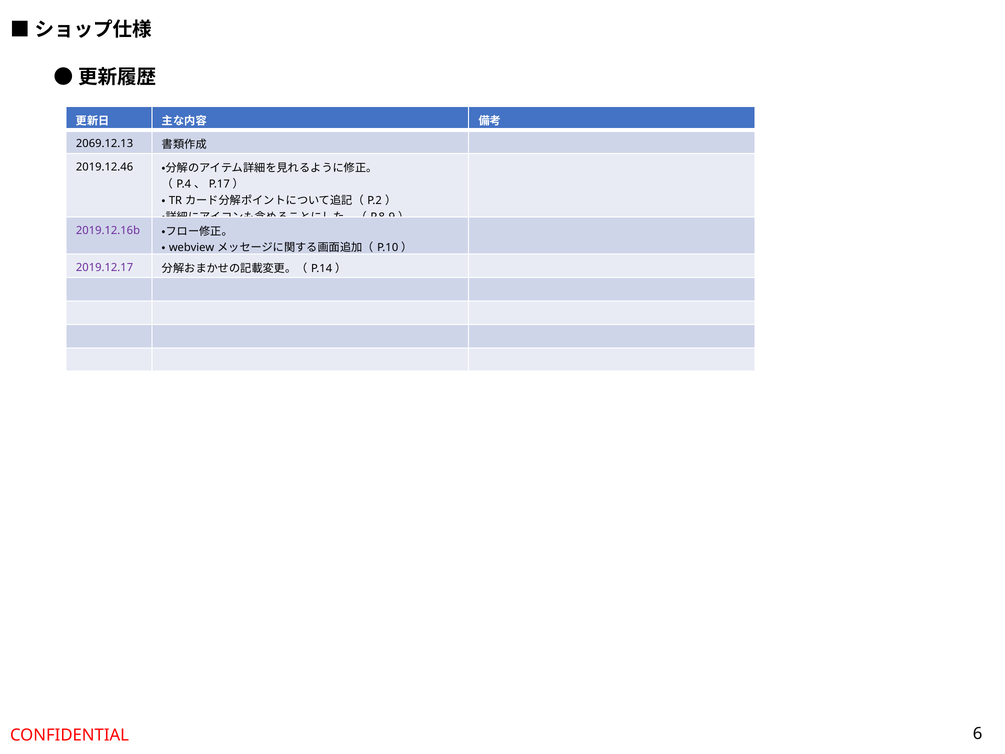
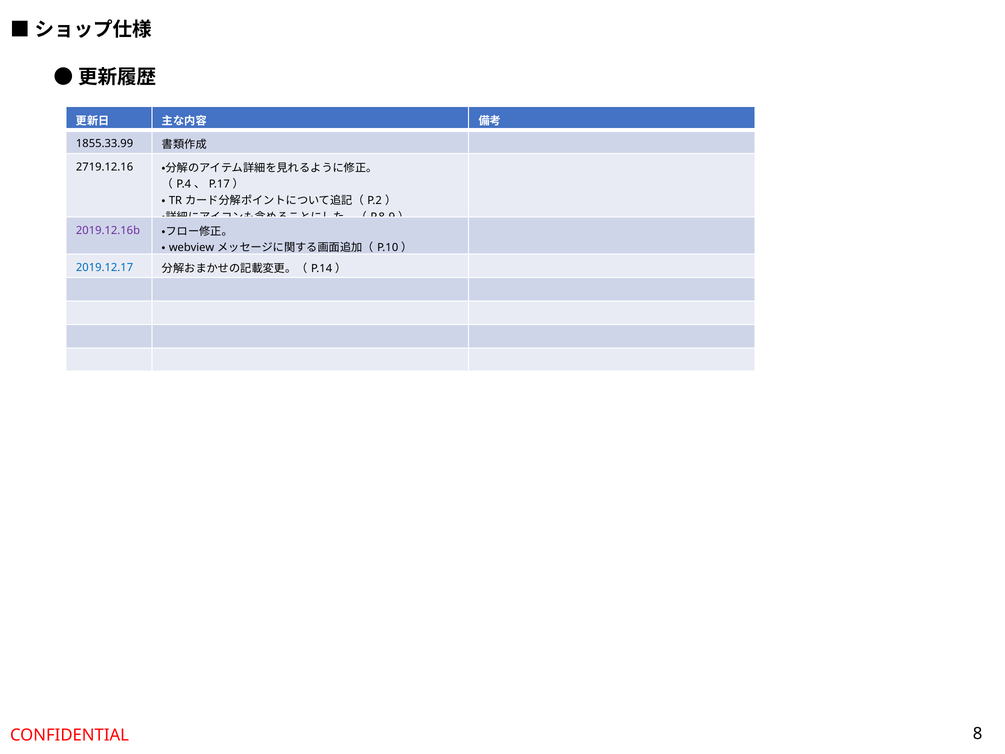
2069.12.13: 2069.12.13 -> 1855.33.99 (105, 143)
2019.12.46: 2019.12.46 -> 2719.12.16 (105, 167)
2019.12.17 colour: purple -> blue (105, 267)
6: 6 -> 8 (978, 733)
